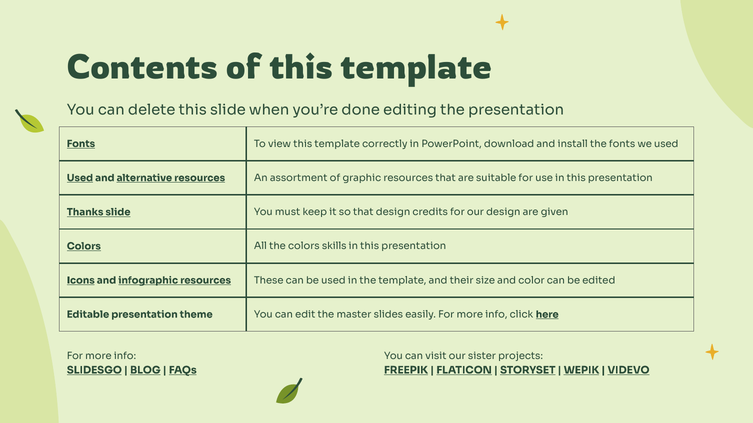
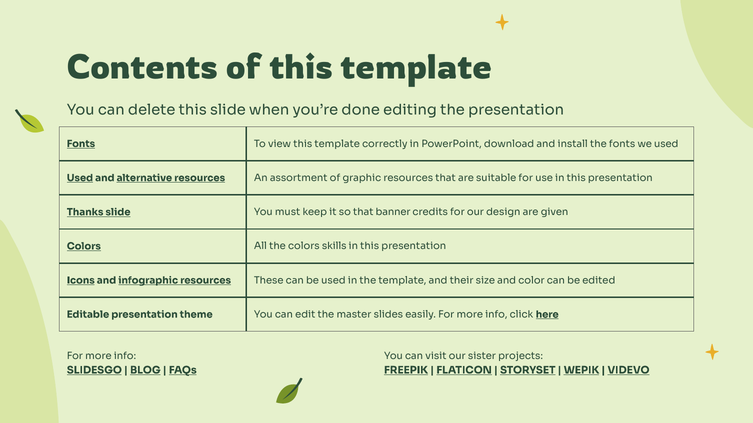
that design: design -> banner (393, 212)
